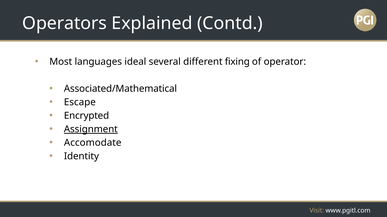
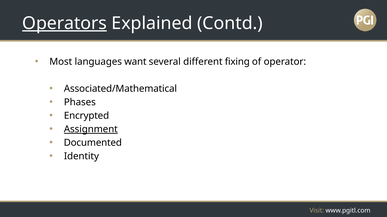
Operators underline: none -> present (65, 23)
ideal: ideal -> want (135, 62)
Escape: Escape -> Phases (80, 103)
Accomodate: Accomodate -> Documented (93, 143)
